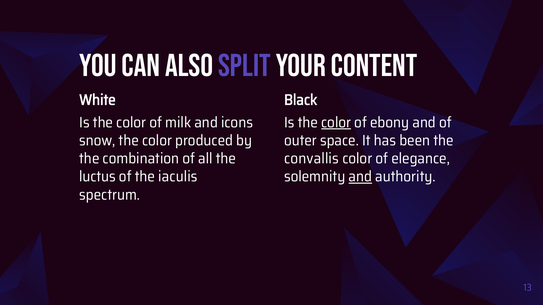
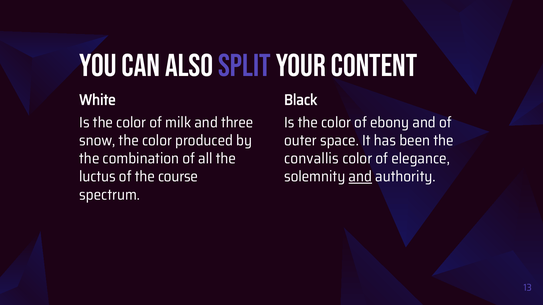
icons: icons -> three (237, 123)
color underline: present -> none (336, 123)
iaculis: iaculis -> course (178, 177)
